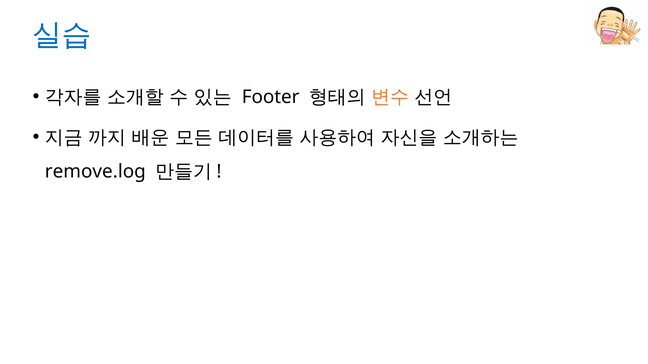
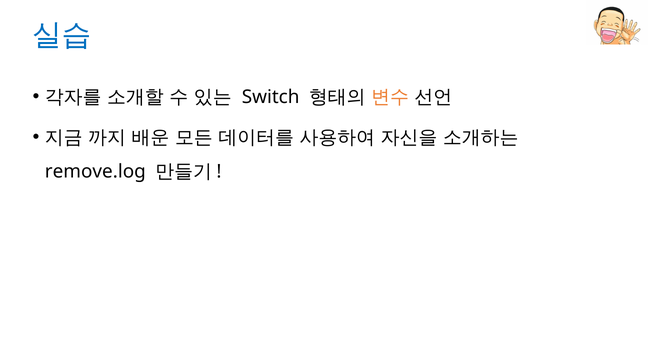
Footer: Footer -> Switch (271, 97)
